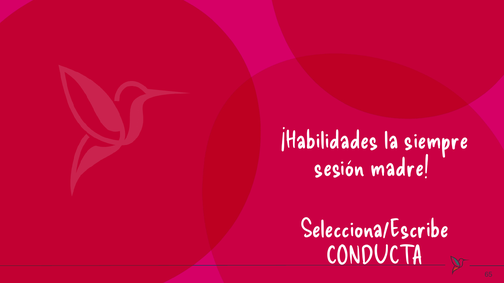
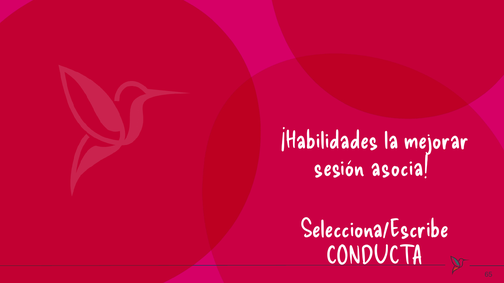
siempre: siempre -> mejorar (436, 141)
madre: madre -> asocia (400, 168)
